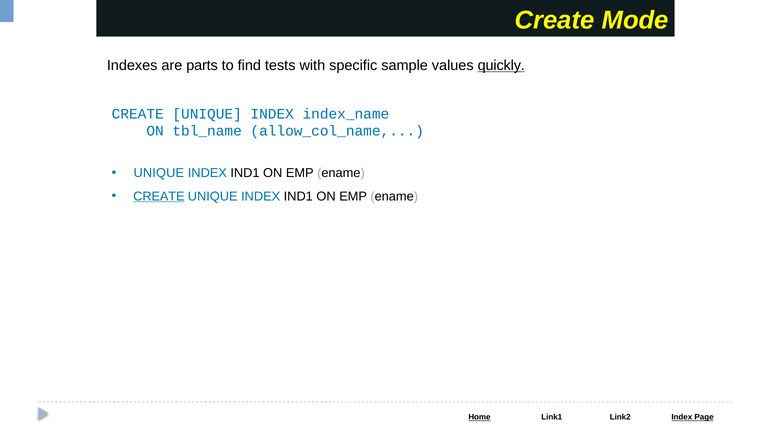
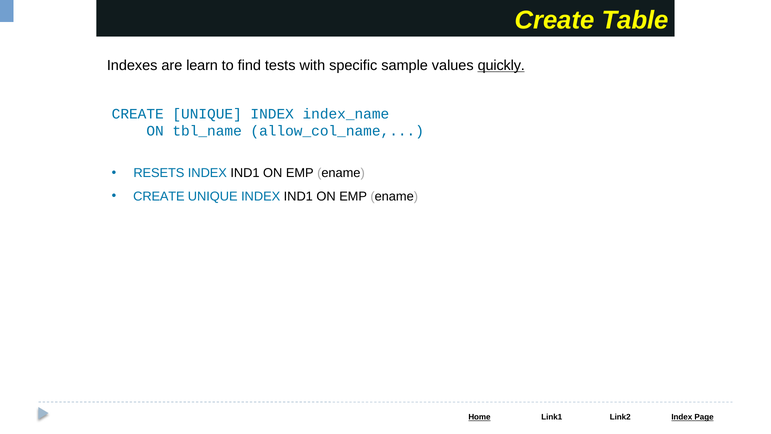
Mode: Mode -> Table (635, 20)
parts: parts -> learn (202, 66)
UNIQUE: UNIQUE -> RESETS (159, 173)
CREATE underline: present -> none (159, 196)
